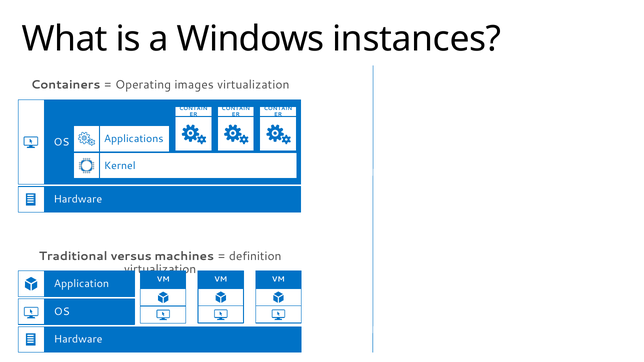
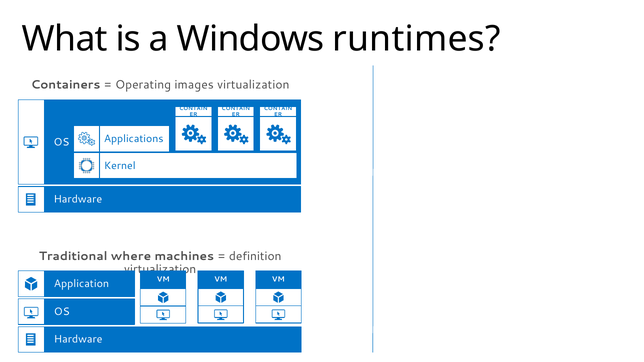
instances: instances -> runtimes (416, 39)
versus: versus -> where (131, 257)
